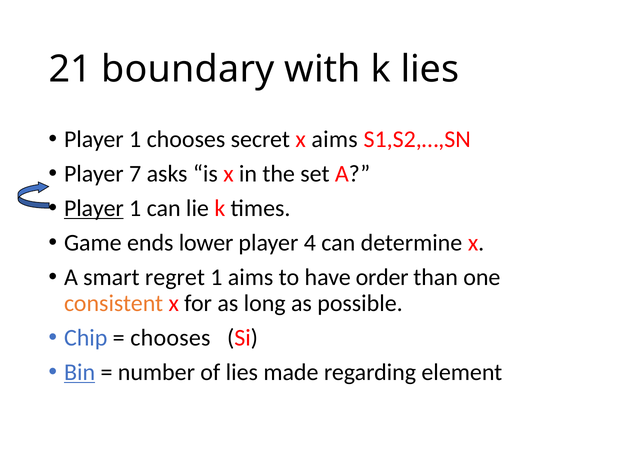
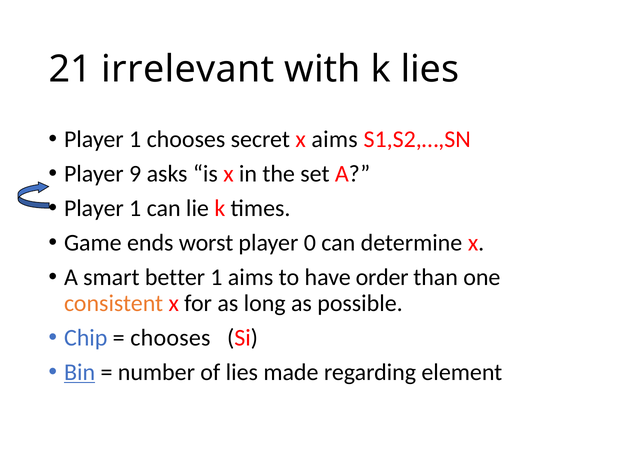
boundary: boundary -> irrelevant (188, 69)
7: 7 -> 9 (135, 174)
Player underline: present -> none (94, 208)
lower: lower -> worst (206, 243)
4: 4 -> 0 (310, 243)
regret: regret -> better (175, 277)
